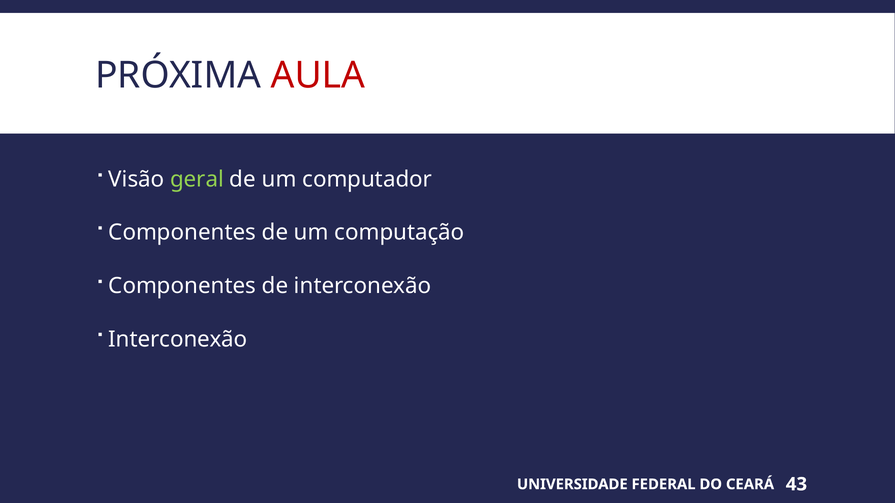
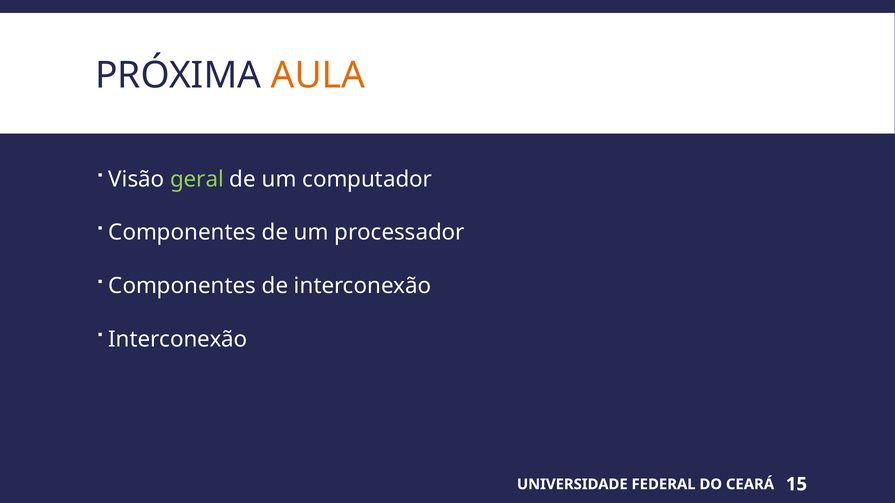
AULA colour: red -> orange (318, 75)
computação: computação -> processador (399, 233)
43: 43 -> 15 (796, 485)
